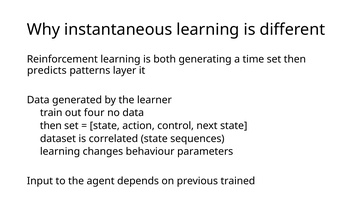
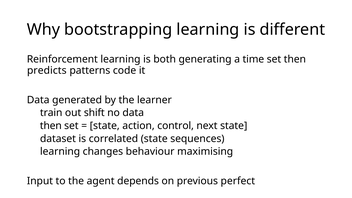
instantaneous: instantaneous -> bootstrapping (118, 30)
layer: layer -> code (125, 70)
four: four -> shift (94, 113)
parameters: parameters -> maximising (205, 152)
trained: trained -> perfect (238, 181)
